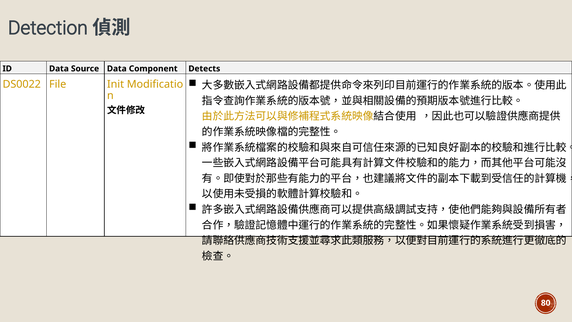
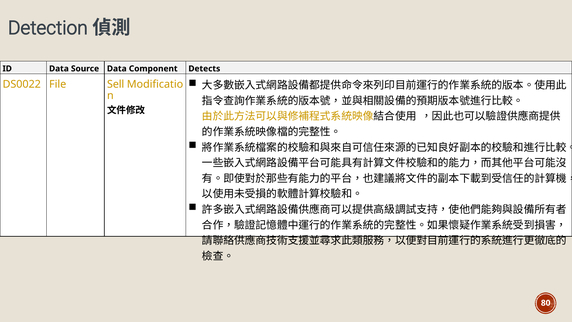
Init: Init -> Sell (116, 84)
